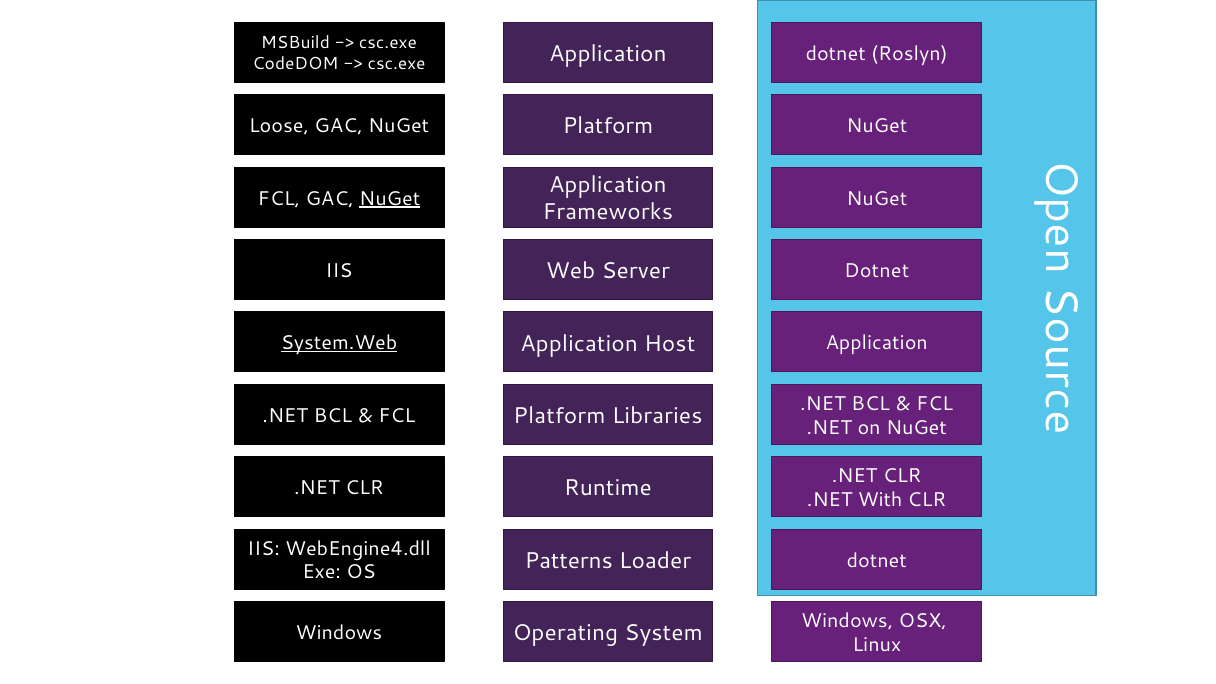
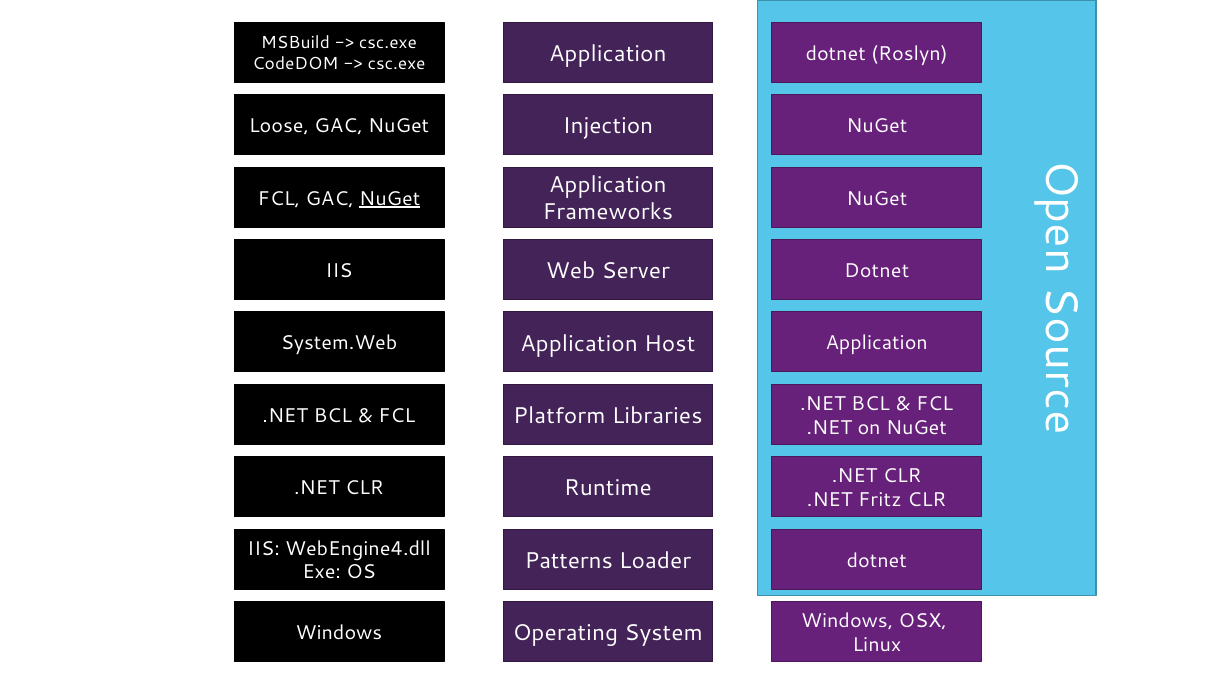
Platform: Platform -> Injection (608, 126)
System.Web underline: present -> none (339, 343)
With: With -> Fritz (880, 500)
